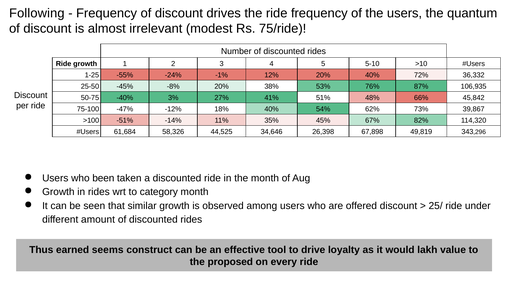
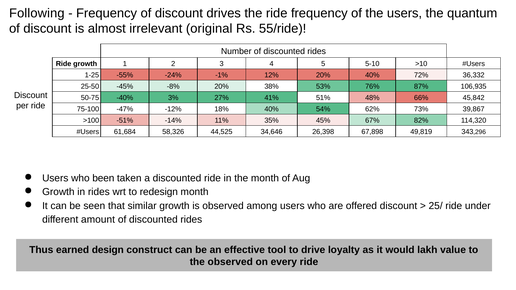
modest: modest -> original (209, 29)
75/ride: 75/ride -> 55/ride (283, 29)
category: category -> redesign (159, 192)
seems: seems -> design (108, 250)
the proposed: proposed -> observed (230, 262)
